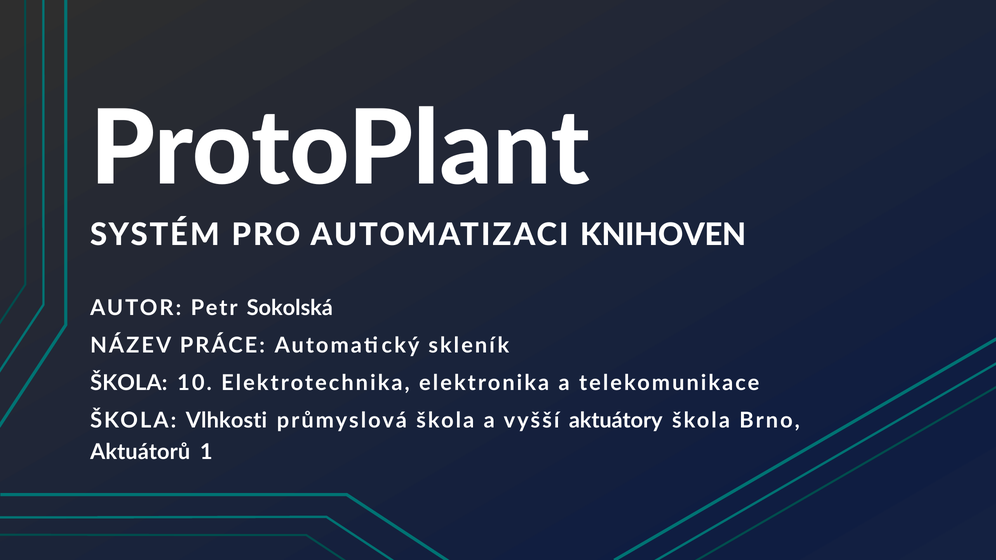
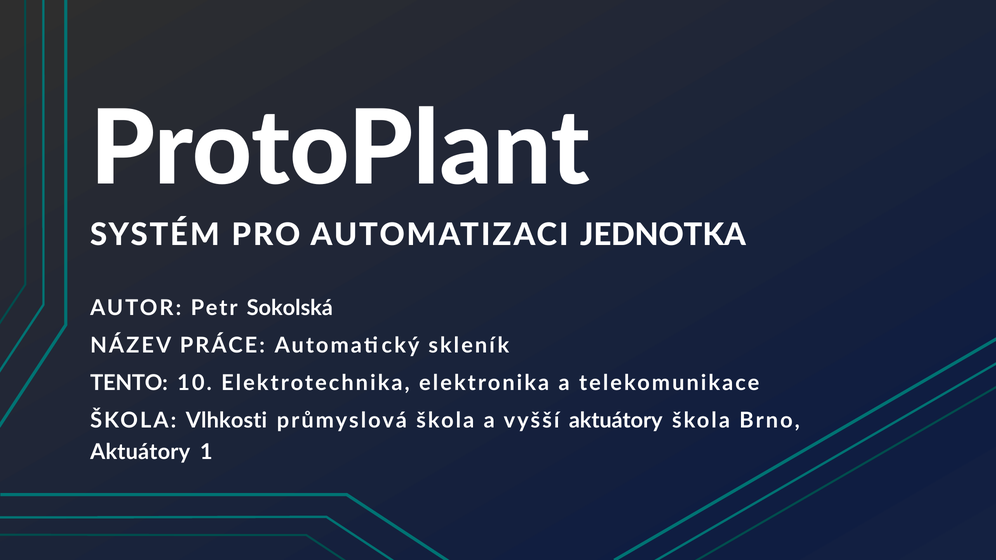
KNIHOVEN: KNIHOVEN -> JEDNOTKA (663, 235)
ŠKOLA: ŠKOLA -> TENTO (129, 383)
Aktuátorů: Aktuátorů -> Aktuátory (140, 452)
